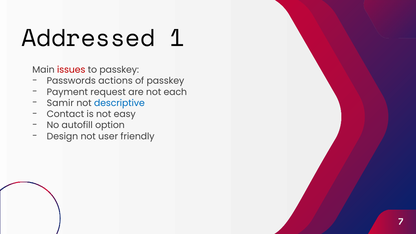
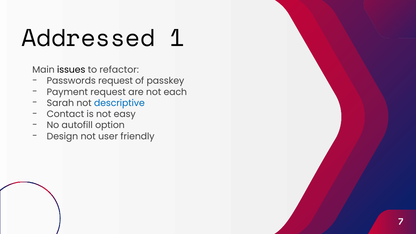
issues colour: red -> black (71, 70)
to passkey: passkey -> refactor (119, 70)
Passwords actions: actions -> request (116, 81)
Samir: Samir -> Sarah (60, 103)
